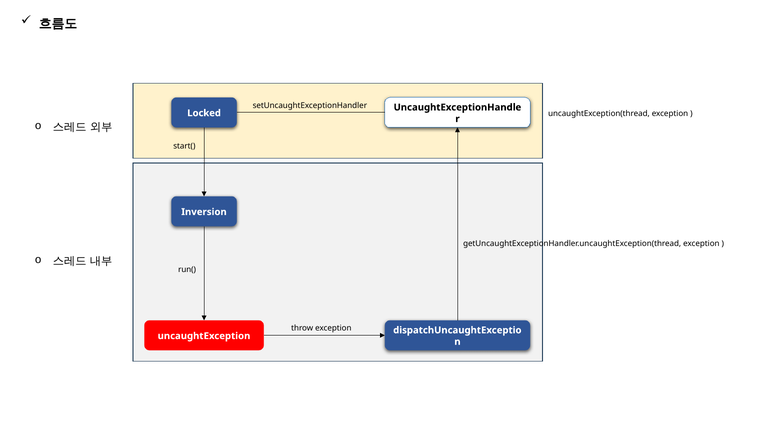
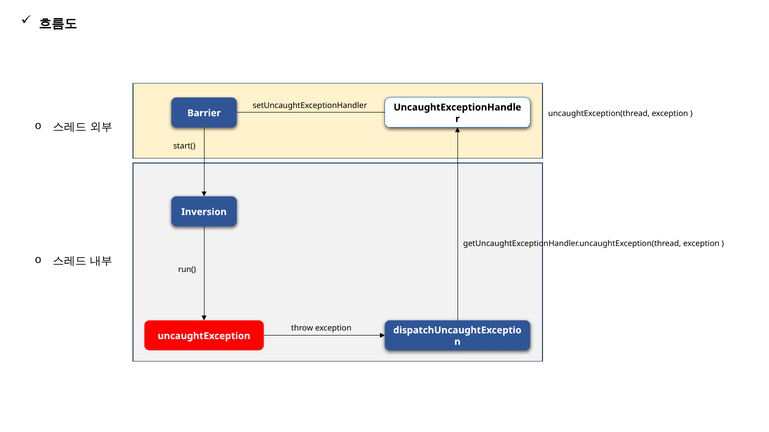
Locked: Locked -> Barrier (204, 113)
